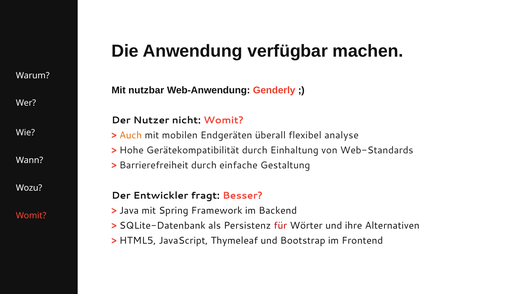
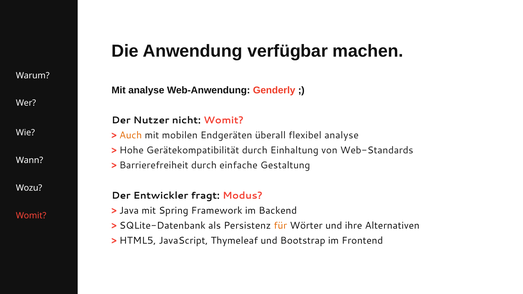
Mit nutzbar: nutzbar -> analyse (146, 90)
Besser: Besser -> Modus (242, 196)
für colour: red -> orange (280, 226)
